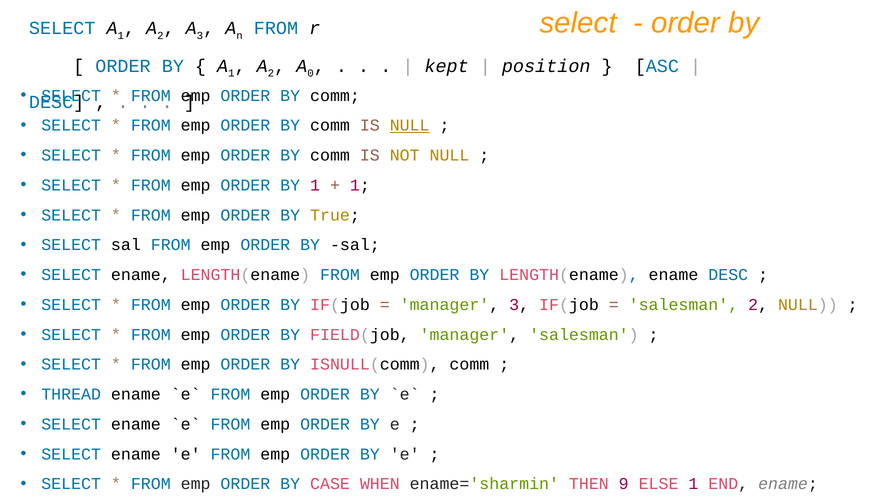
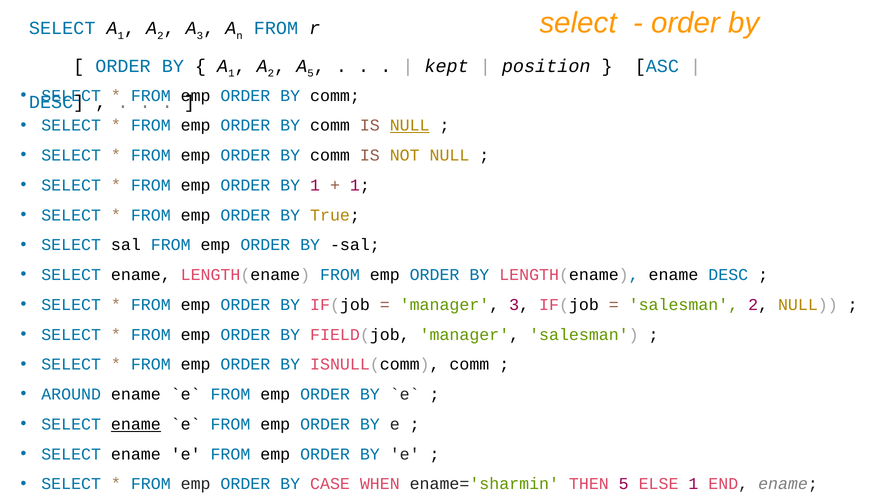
0: 0 -> 5 (311, 73)
THREAD: THREAD -> AROUND (71, 394)
ename underline: none -> present (136, 424)
THEN 9: 9 -> 5 (624, 484)
